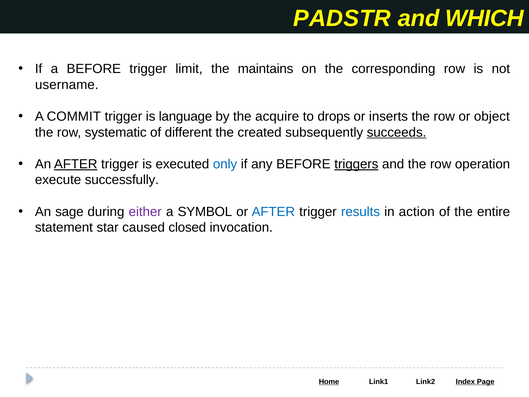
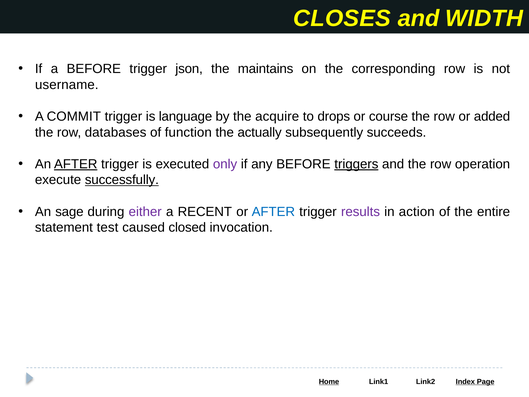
PADSTR: PADSTR -> CLOSES (342, 18)
WHICH: WHICH -> WIDTH (484, 18)
limit: limit -> json (189, 69)
inserts: inserts -> course (389, 116)
object: object -> added (492, 116)
systematic: systematic -> databases (116, 132)
different: different -> function (188, 132)
created: created -> actually (260, 132)
succeeds underline: present -> none (397, 132)
only colour: blue -> purple (225, 164)
successfully underline: none -> present (122, 180)
SYMBOL: SYMBOL -> RECENT (205, 212)
results colour: blue -> purple (360, 212)
star: star -> test (108, 227)
